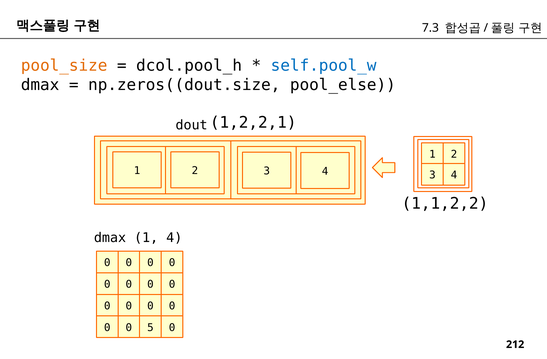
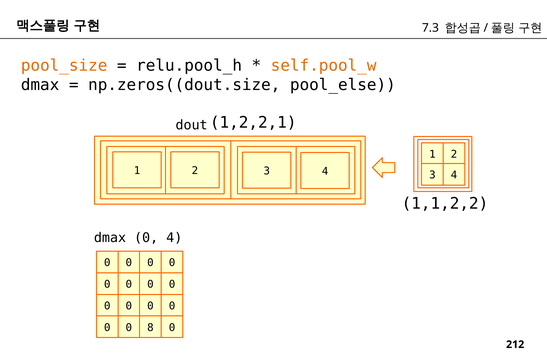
dcol.pool_h: dcol.pool_h -> relu.pool_h (189, 66)
self.pool_w colour: blue -> orange (324, 66)
dmax 1: 1 -> 0 (146, 238)
5: 5 -> 8 (150, 328)
